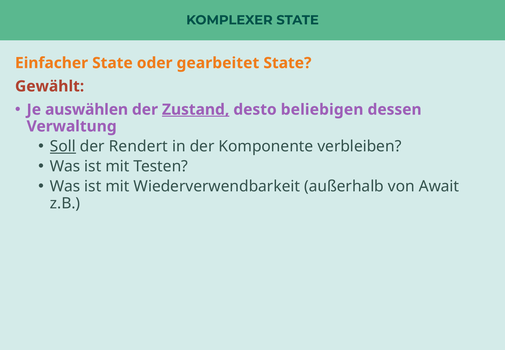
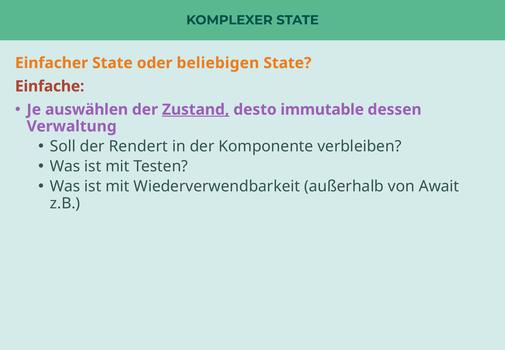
gearbeitet: gearbeitet -> beliebigen (218, 63)
Gewählt: Gewählt -> Einfache (50, 86)
beliebigen: beliebigen -> immutable (322, 109)
Soll underline: present -> none (63, 146)
